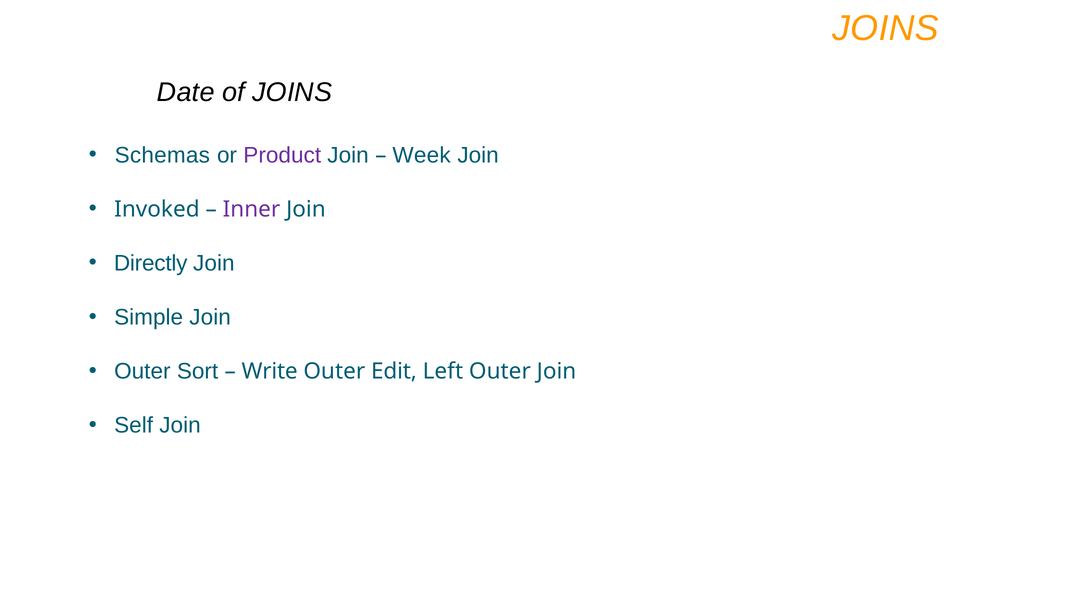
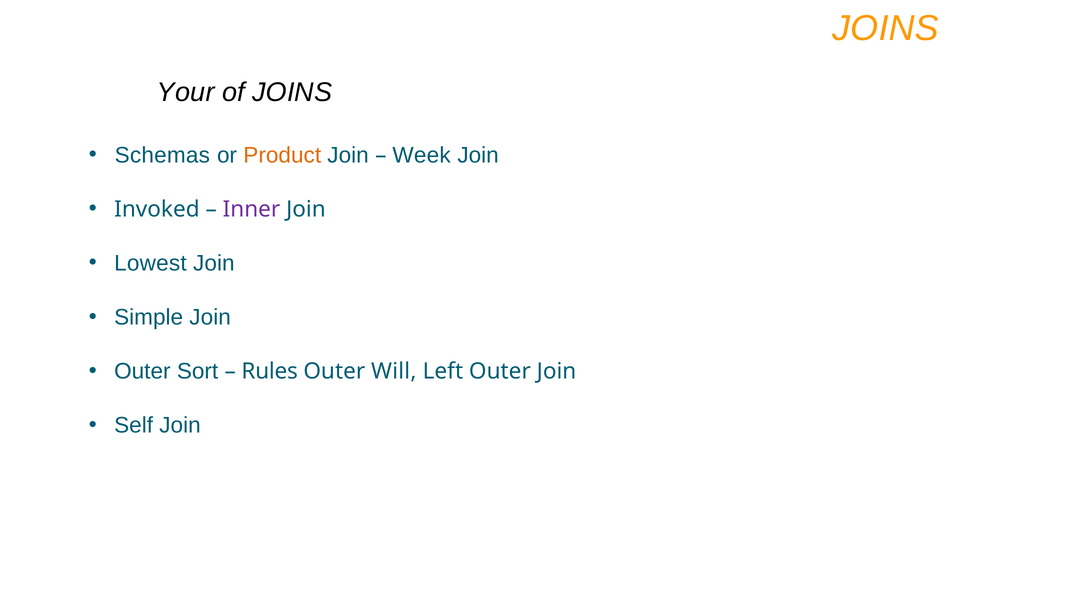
Date: Date -> Your (186, 92)
Product colour: purple -> orange (282, 155)
Directly: Directly -> Lowest (150, 264)
Write: Write -> Rules (270, 372)
Edit: Edit -> Will (394, 372)
